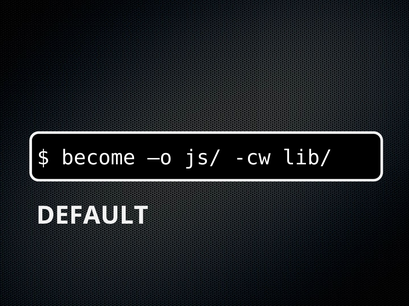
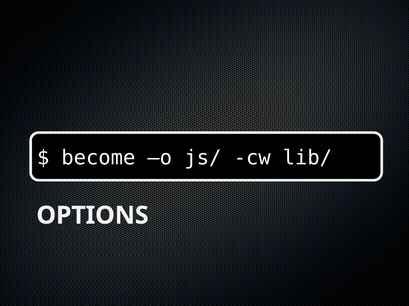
DEFAULT: DEFAULT -> OPTIONS (93, 216)
